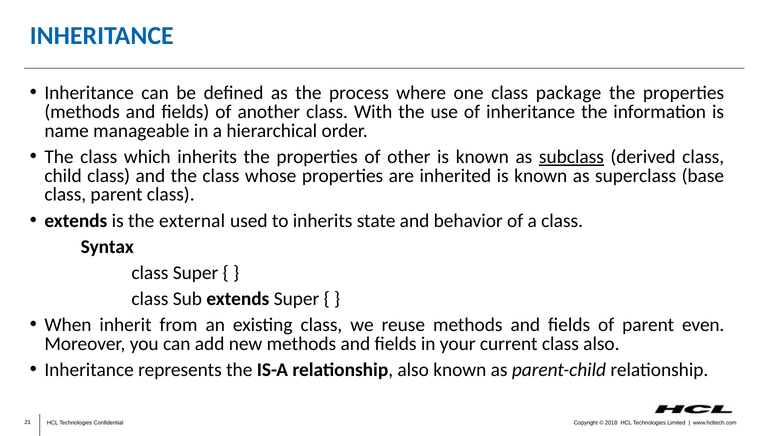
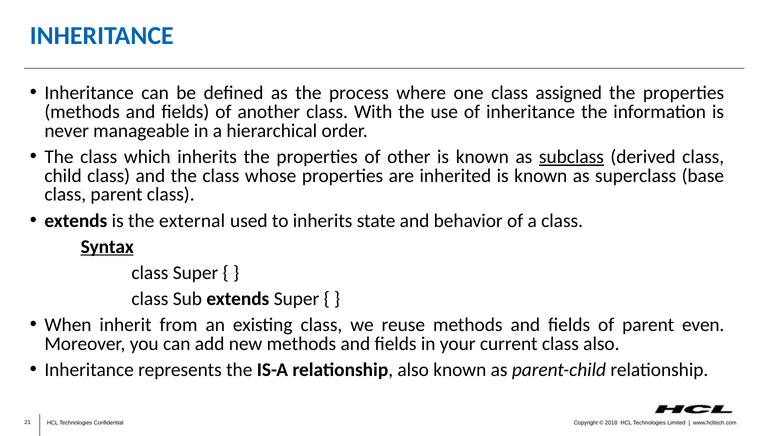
package: package -> assigned (569, 93)
name: name -> never (67, 131)
Syntax underline: none -> present (107, 246)
